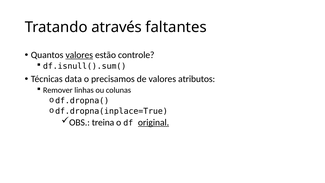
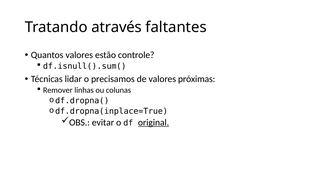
valores underline: present -> none (79, 55)
data: data -> lidar (73, 79)
atributos: atributos -> próximas (197, 79)
treina: treina -> evitar (103, 122)
